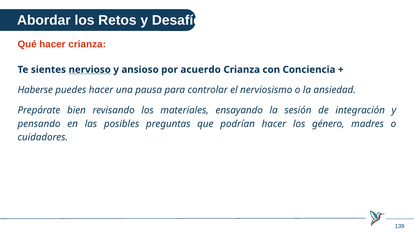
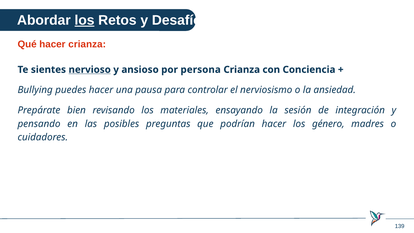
los underline: none -> present (84, 20)
acuerdo: acuerdo -> persona (201, 70)
Haberse: Haberse -> Bullying (35, 90)
